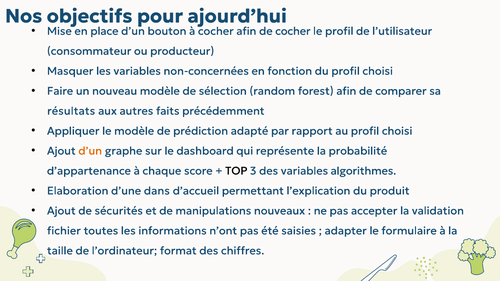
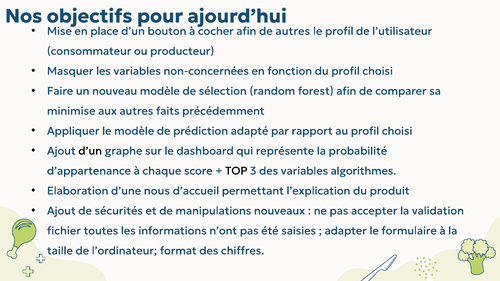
de cocher: cocher -> autres (293, 31)
résultats: résultats -> minimise (71, 111)
d’un colour: orange -> black (90, 151)
dans: dans -> nous (157, 191)
